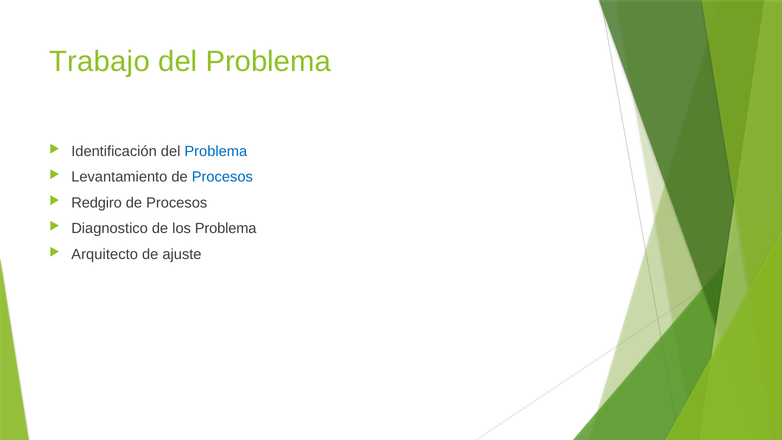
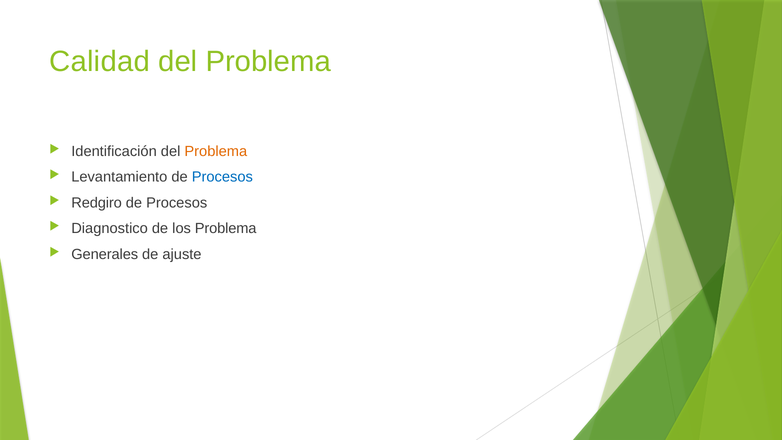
Trabajo: Trabajo -> Calidad (100, 62)
Problema colour: blue -> orange (216, 151)
Arquitecto: Arquitecto -> Generales (105, 254)
